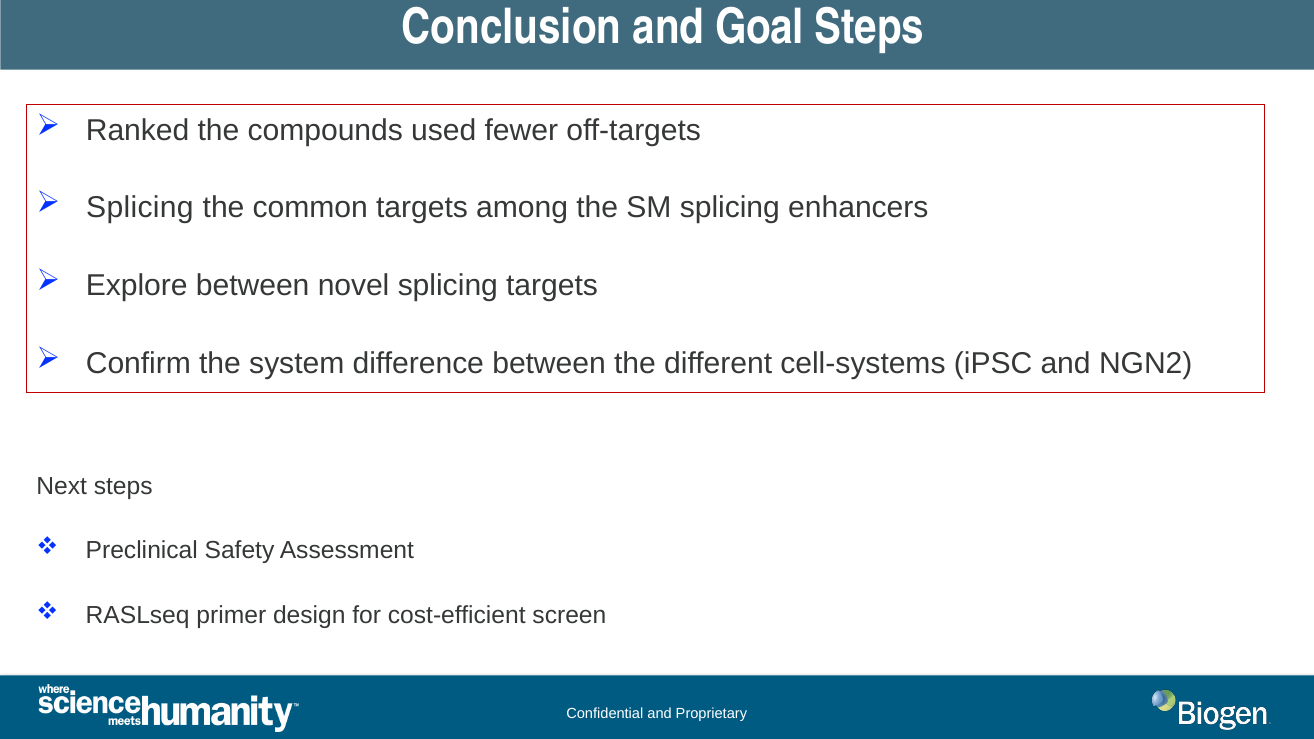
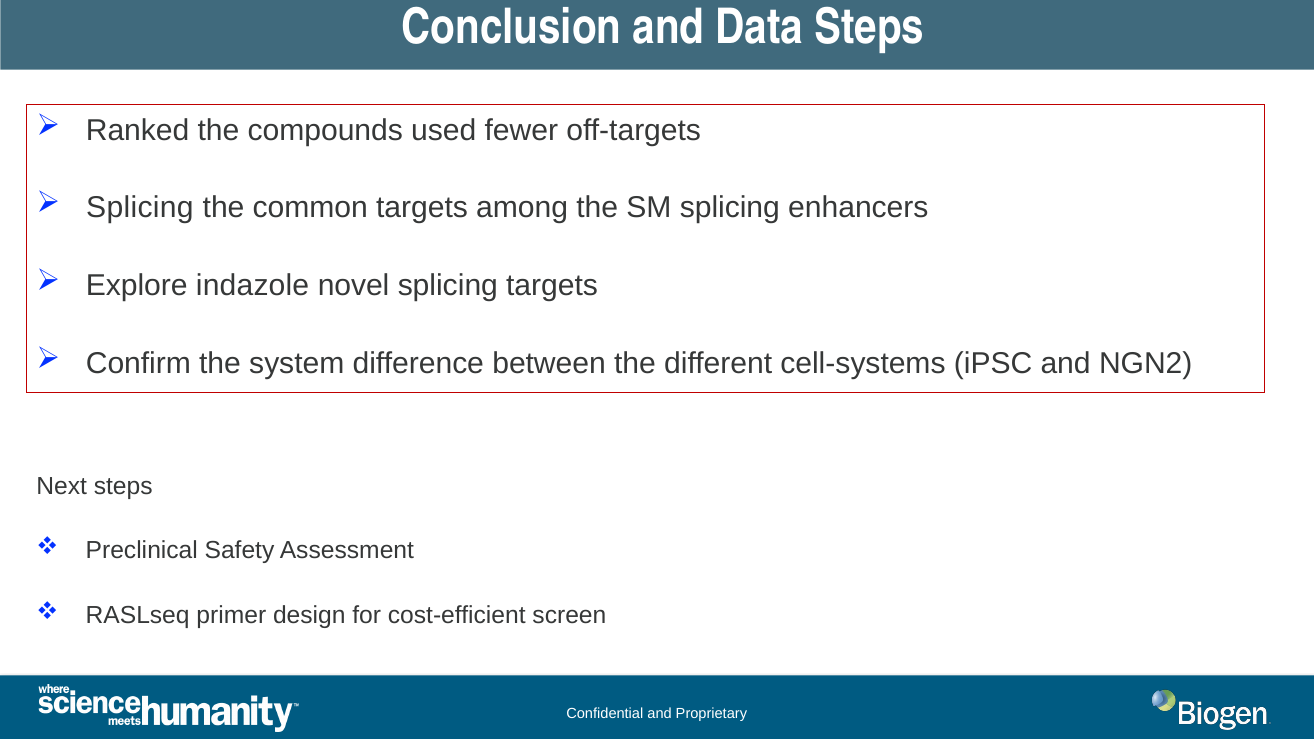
Goal: Goal -> Data (759, 27)
Explore between: between -> indazole (253, 286)
